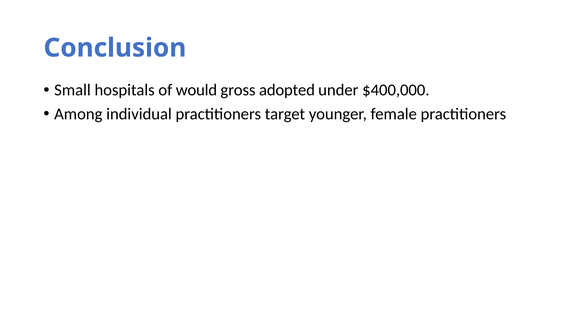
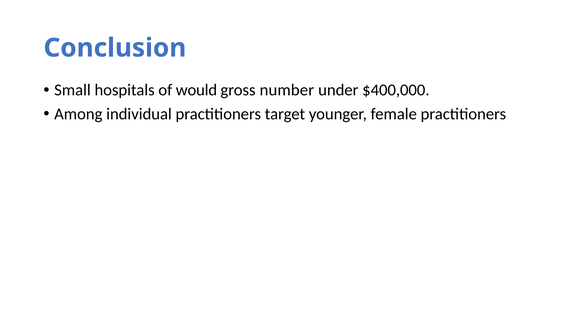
adopted: adopted -> number (287, 90)
